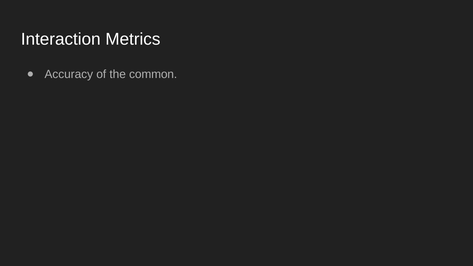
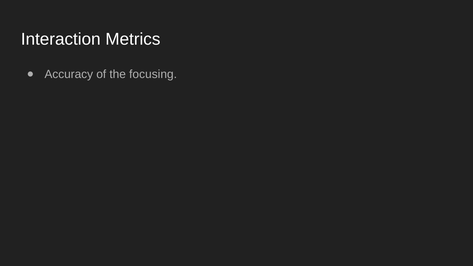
common: common -> focusing (153, 74)
